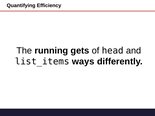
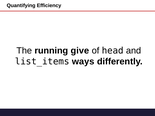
gets: gets -> give (80, 51)
